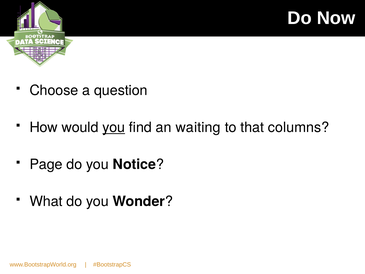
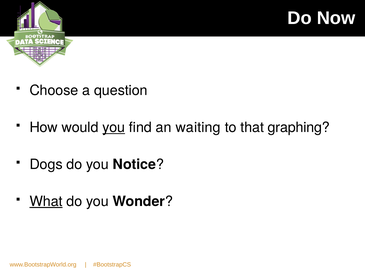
columns: columns -> graphing (299, 127)
Page: Page -> Dogs (46, 164)
What underline: none -> present (46, 201)
